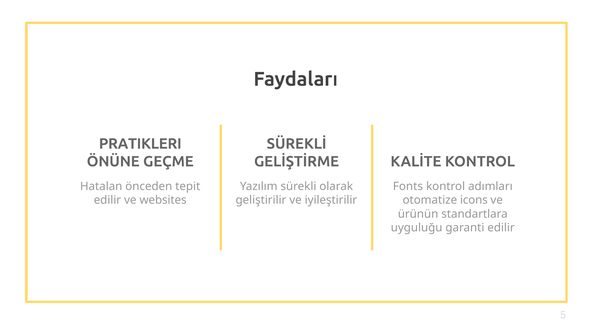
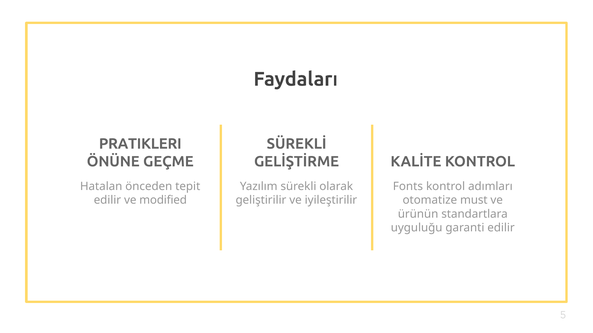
websites: websites -> modified (163, 201)
icons: icons -> must (474, 201)
